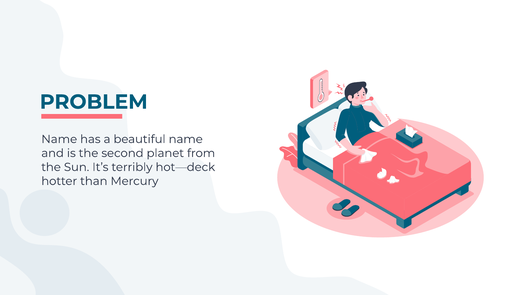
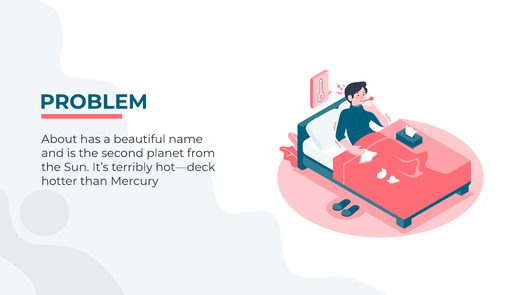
Name: Name -> About (59, 139)
